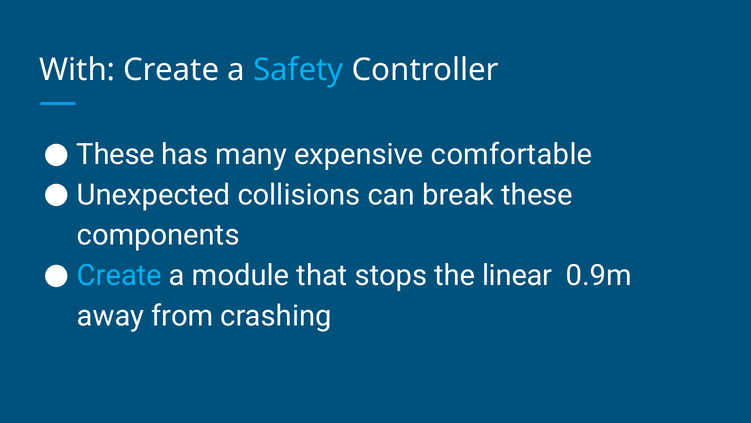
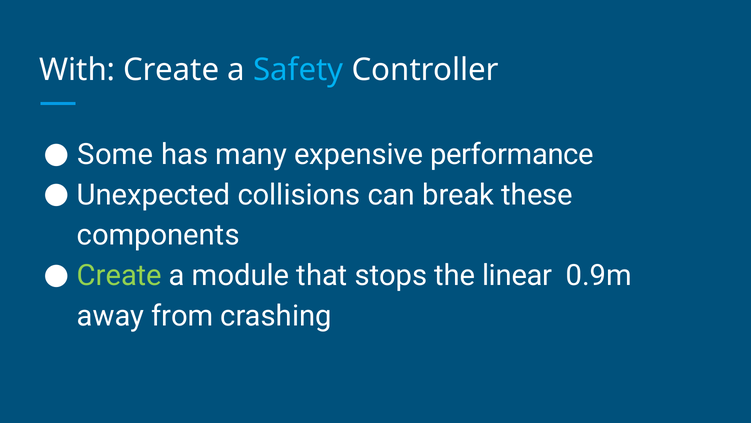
These: These -> Some (115, 155)
comfortable: comfortable -> performance (512, 155)
Create colour: light blue -> light green (119, 275)
